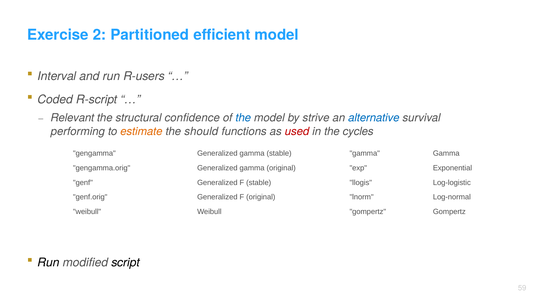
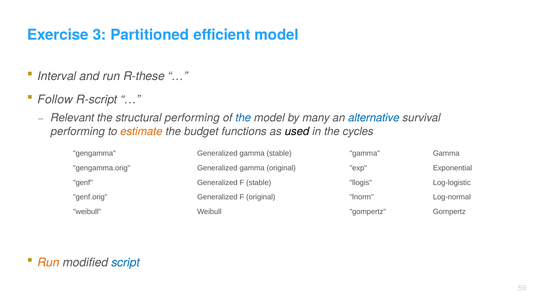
2: 2 -> 3 (99, 35)
R-users: R-users -> R-these (144, 76)
Coded: Coded -> Follow (55, 100)
structural confidence: confidence -> performing (192, 118)
strive: strive -> many (316, 118)
should: should -> budget (201, 132)
used colour: red -> black (297, 132)
Run colour: black -> orange (49, 263)
script colour: black -> blue (126, 263)
